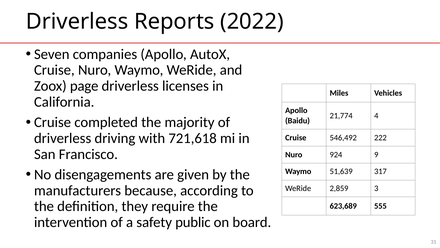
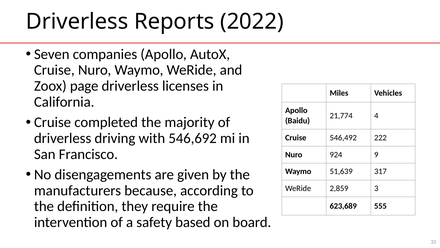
721,618: 721,618 -> 546,692 (193, 138)
public: public -> based (193, 222)
